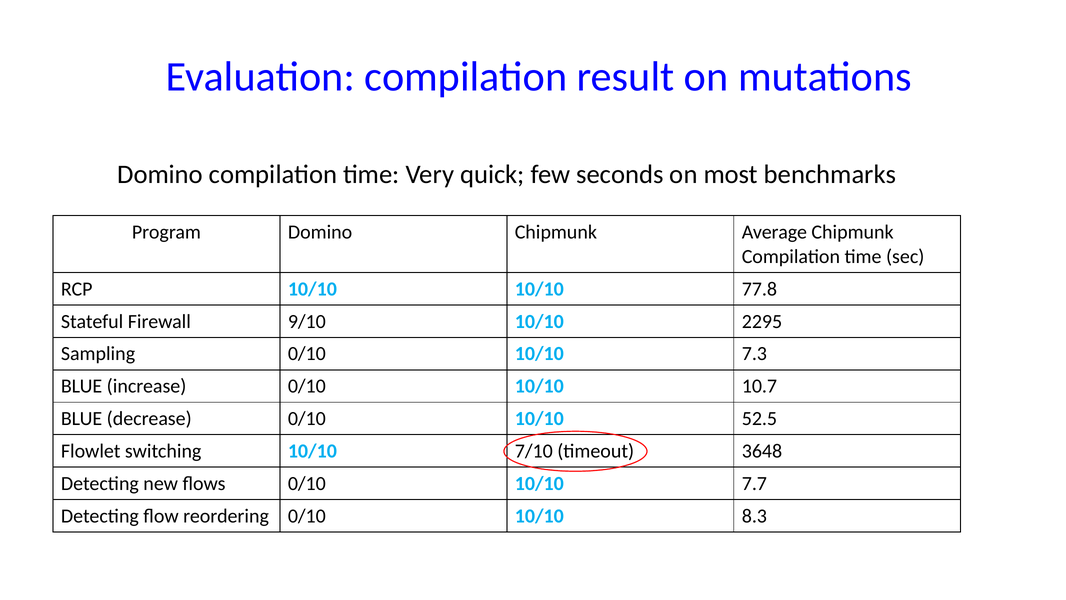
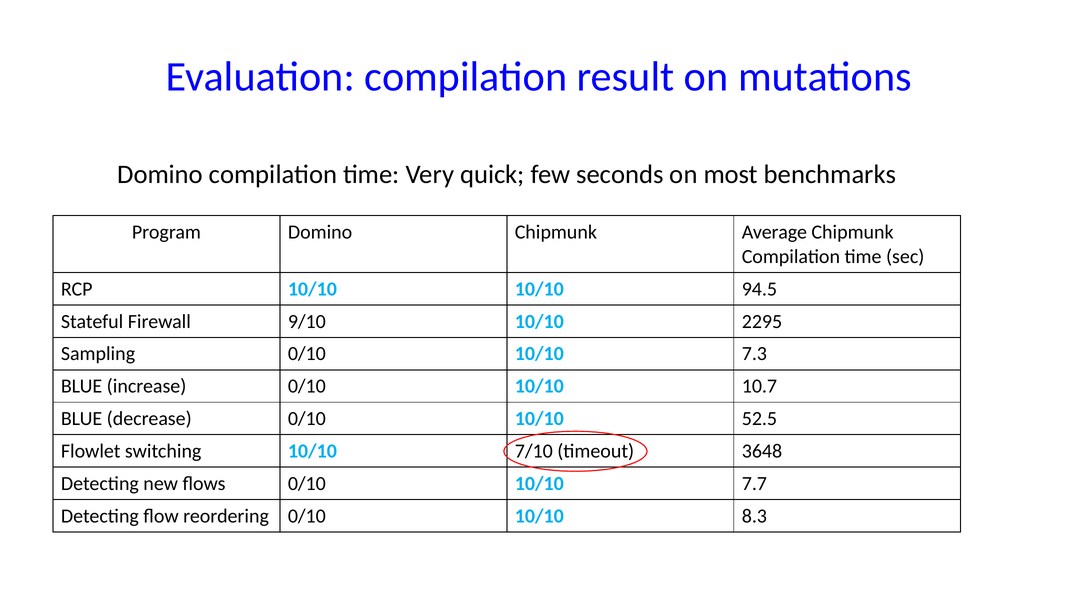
77.8: 77.8 -> 94.5 (759, 289)
